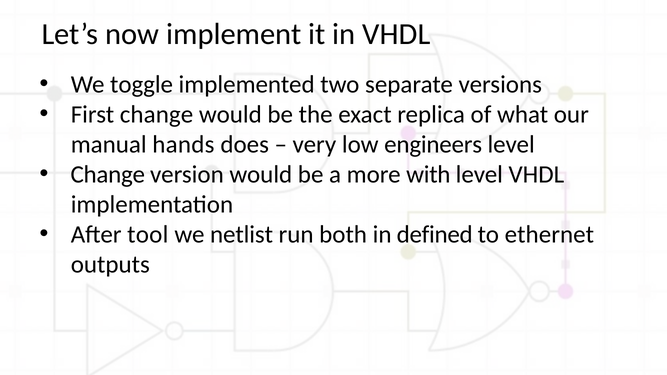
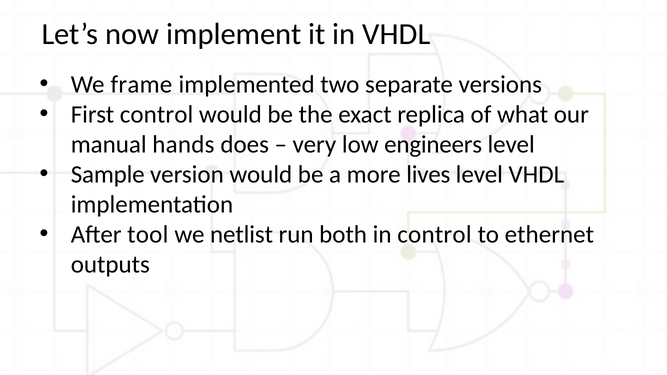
toggle: toggle -> frame (141, 84)
First change: change -> control (157, 114)
Change: Change -> Sample (108, 174)
with: with -> lives (428, 174)
in defined: defined -> control (434, 235)
